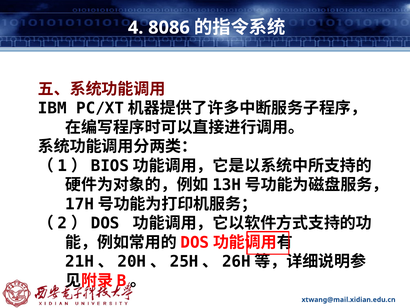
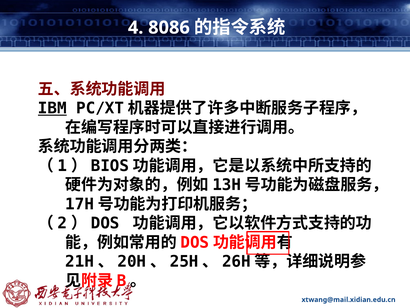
IBM underline: none -> present (52, 108)
